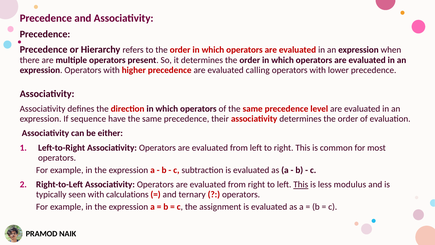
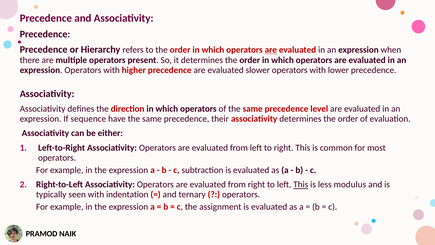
are underline: none -> present (271, 50)
calling: calling -> slower (258, 70)
calculations: calculations -> indentation (127, 194)
